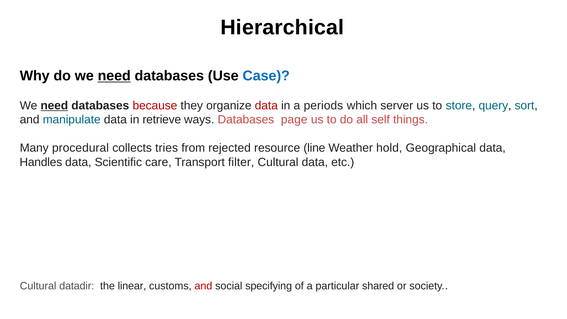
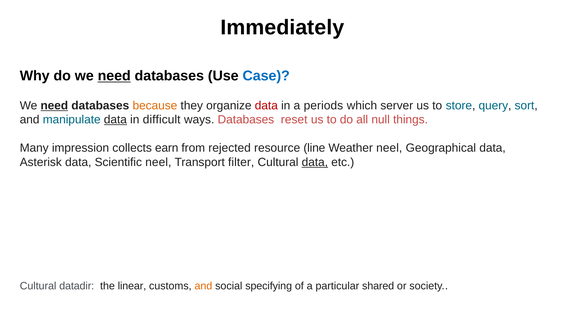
Hierarchical: Hierarchical -> Immediately (282, 27)
because colour: red -> orange (155, 105)
data underline: none -> present (115, 120)
retrieve: retrieve -> difficult (162, 120)
page: page -> reset (294, 120)
self: self -> null (381, 120)
procedural: procedural -> impression (81, 148)
tries: tries -> earn (167, 148)
Weather hold: hold -> neel (389, 148)
Handles: Handles -> Asterisk (41, 162)
Scientific care: care -> neel (158, 162)
data underline: none -> present (315, 162)
and colour: red -> orange (203, 286)
